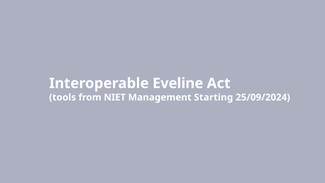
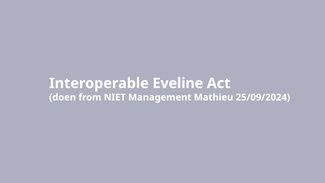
tools: tools -> doen (63, 97)
Starting: Starting -> Mathieu (214, 97)
